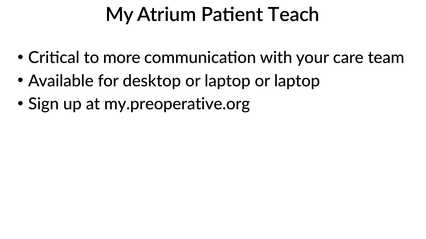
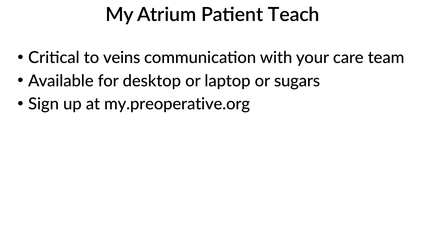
more: more -> veins (122, 58)
laptop or laptop: laptop -> sugars (297, 81)
